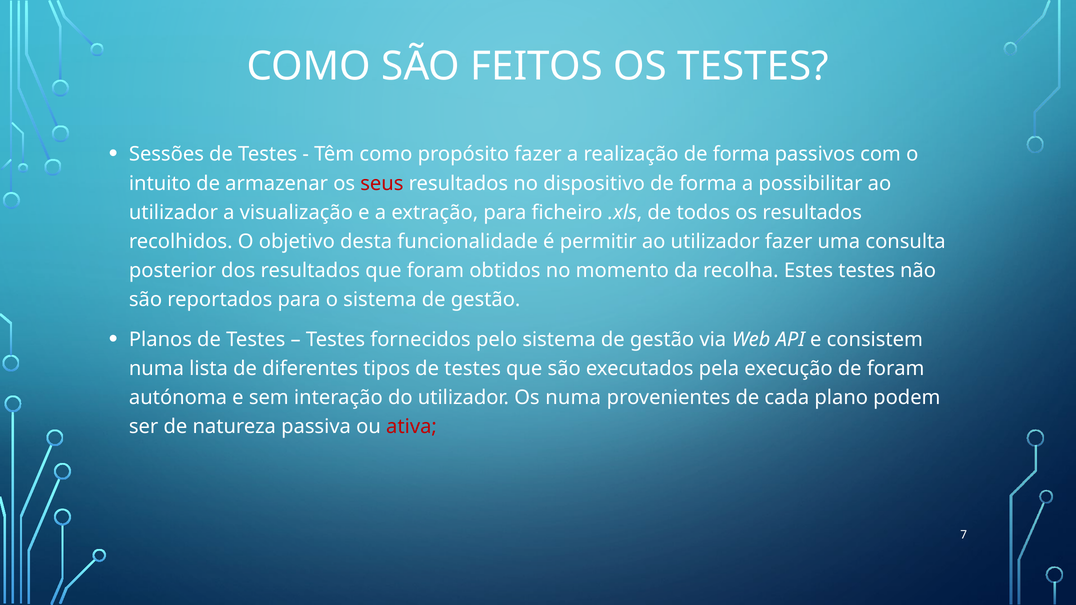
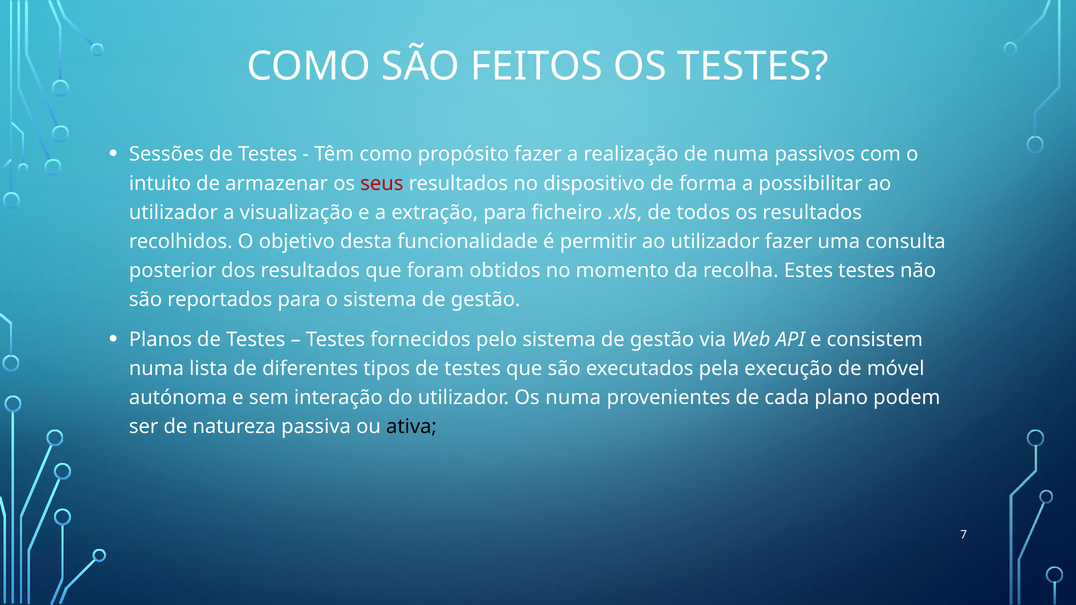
realização de forma: forma -> numa (741, 154)
de foram: foram -> móvel (896, 369)
ativa colour: red -> black (411, 427)
